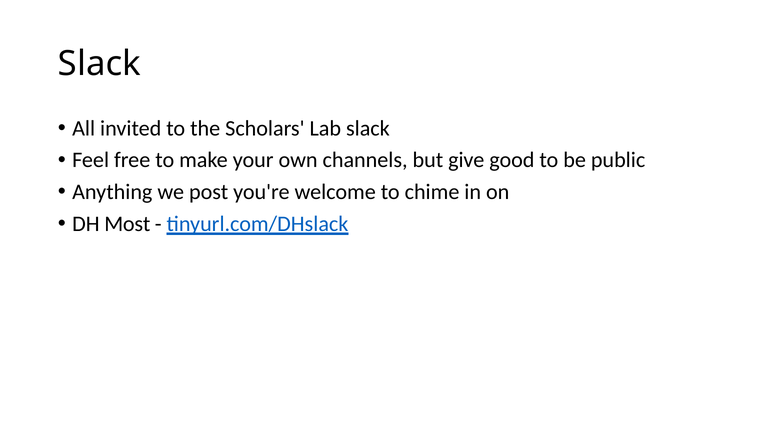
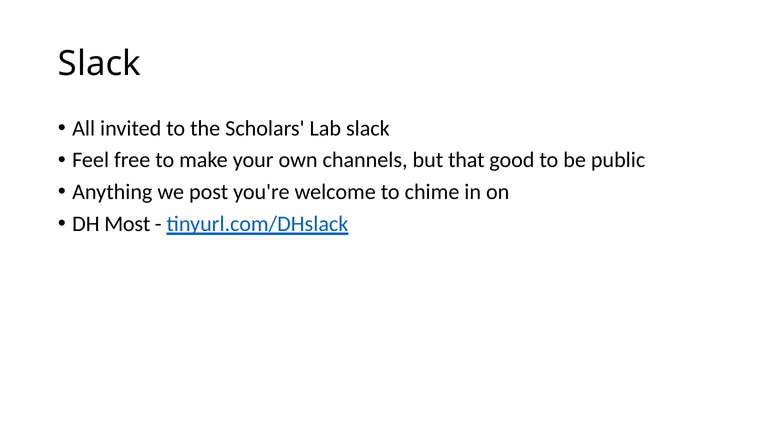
give: give -> that (466, 160)
